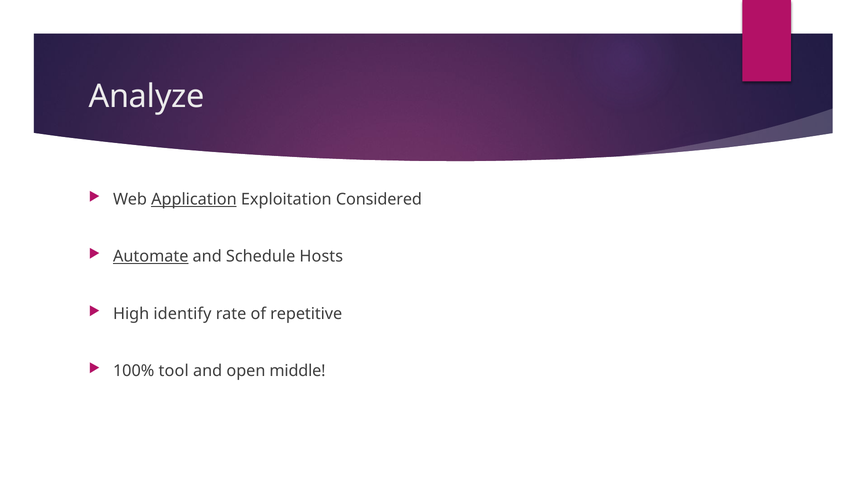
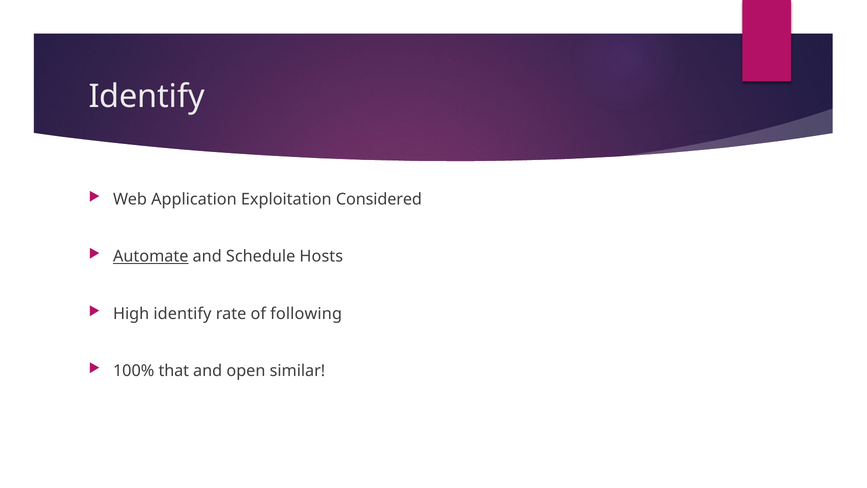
Analyze: Analyze -> Identify (147, 97)
Application underline: present -> none (194, 199)
repetitive: repetitive -> following (306, 313)
tool: tool -> that (174, 371)
middle: middle -> similar (297, 371)
